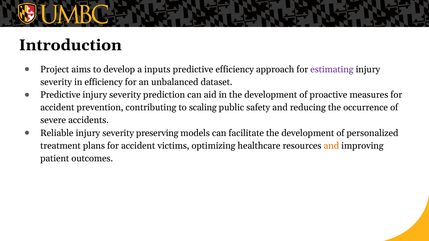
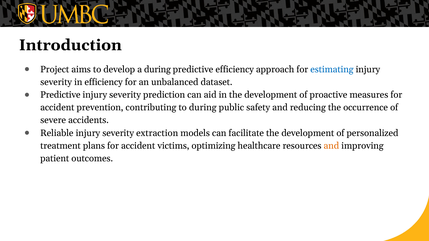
a inputs: inputs -> during (157, 69)
estimating colour: purple -> blue (332, 69)
to scaling: scaling -> during (203, 108)
preserving: preserving -> extraction (157, 133)
